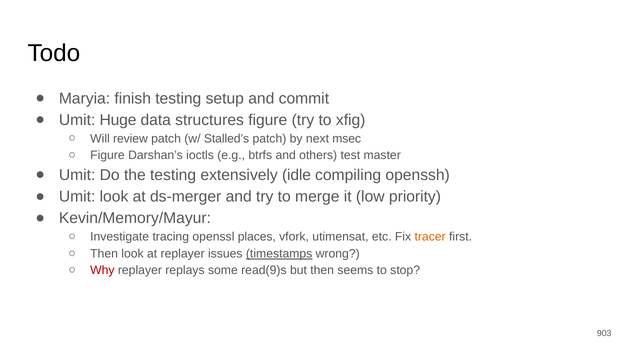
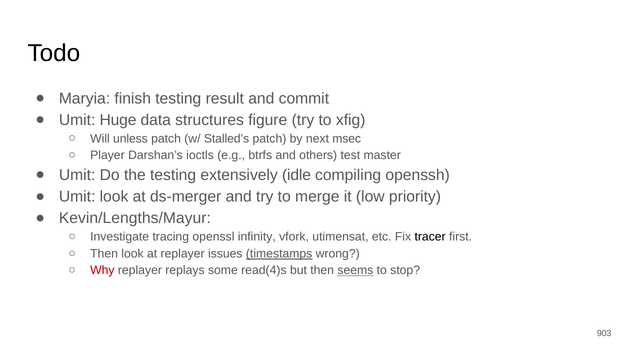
setup: setup -> result (225, 98)
review: review -> unless (130, 139)
Figure: Figure -> Player (107, 155)
Kevin/Memory/Mayur: Kevin/Memory/Mayur -> Kevin/Lengths/Mayur (135, 218)
places: places -> infinity (257, 237)
tracer colour: orange -> black (430, 237)
read(9)s: read(9)s -> read(4)s (264, 271)
seems underline: none -> present (355, 271)
